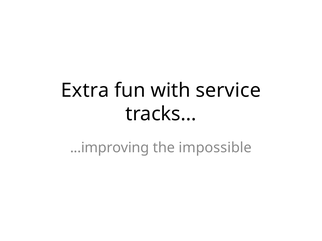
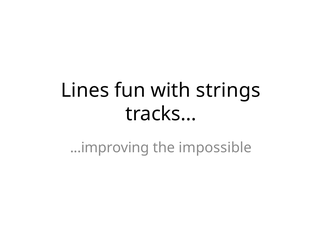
Extra: Extra -> Lines (85, 90)
service: service -> strings (228, 90)
